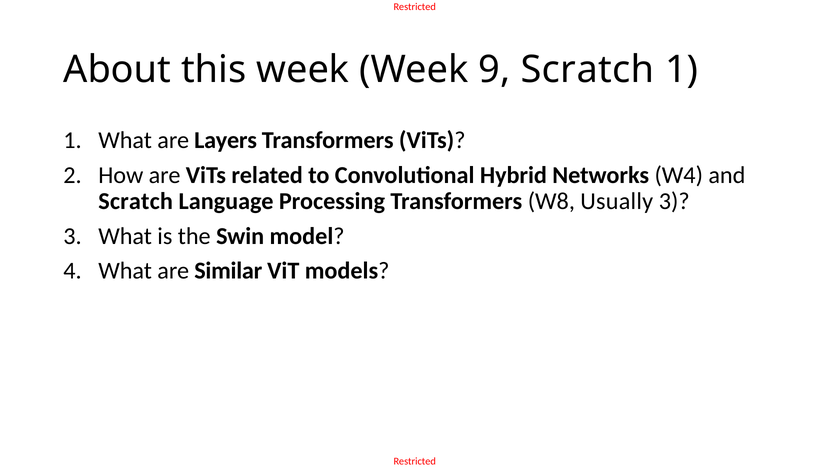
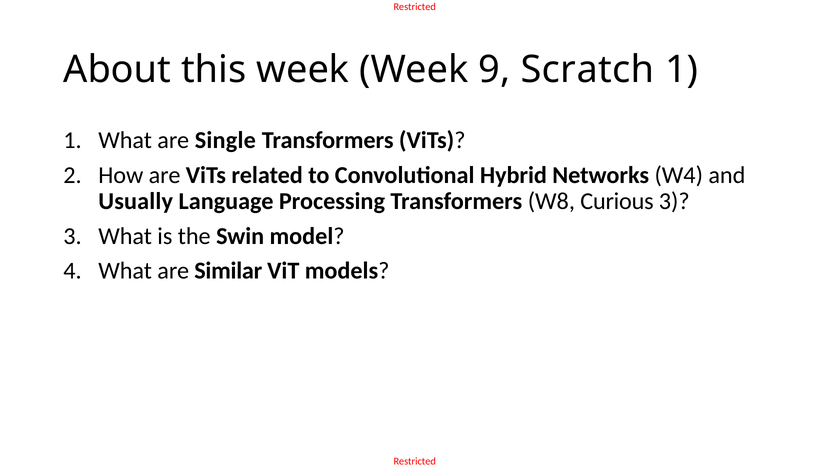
Layers: Layers -> Single (225, 140)
Scratch: Scratch -> Usually (136, 201)
Usually: Usually -> Curious (617, 201)
